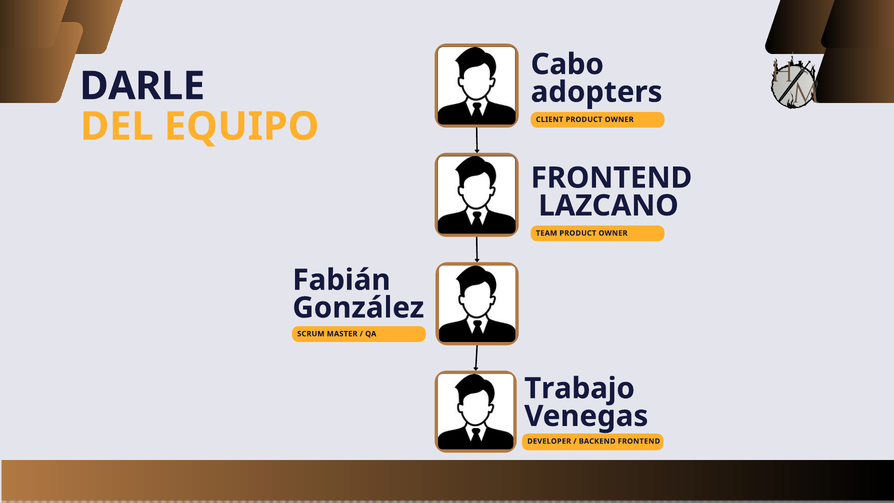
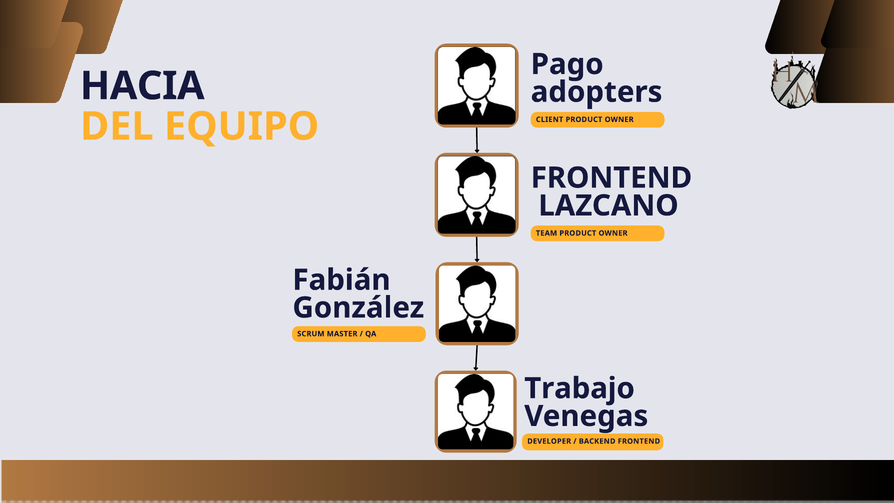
Cabo: Cabo -> Pago (567, 64)
DARLE: DARLE -> HACIA (142, 86)
